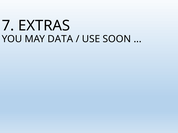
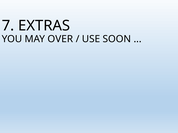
DATA: DATA -> OVER (60, 39)
